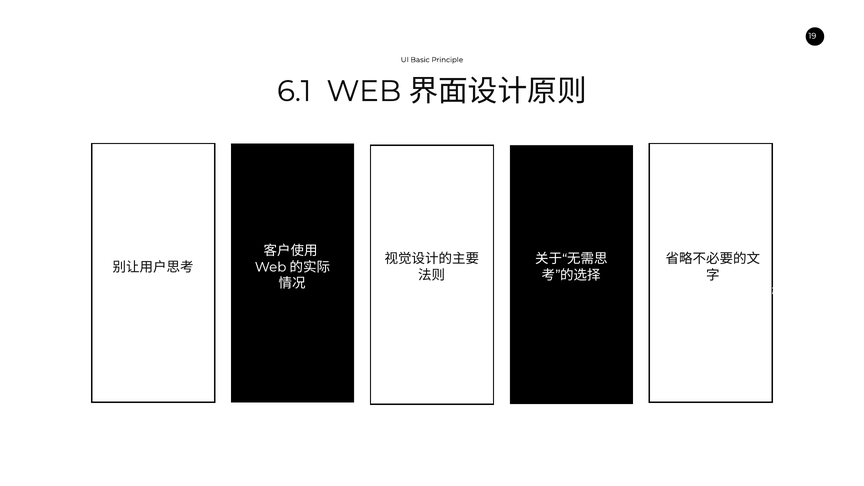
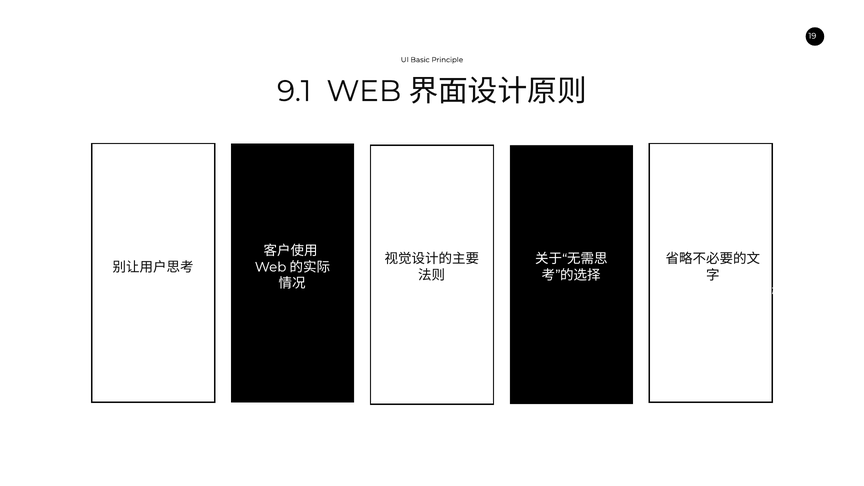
6.1: 6.1 -> 9.1 (294, 91)
